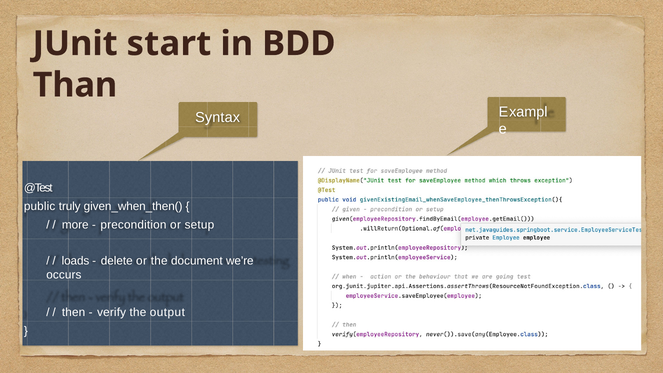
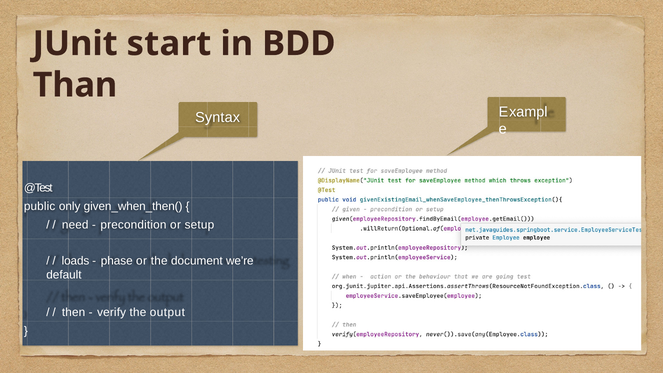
truly: truly -> only (70, 206)
more: more -> need (75, 225)
delete: delete -> phase (117, 261)
occurs: occurs -> default (64, 275)
